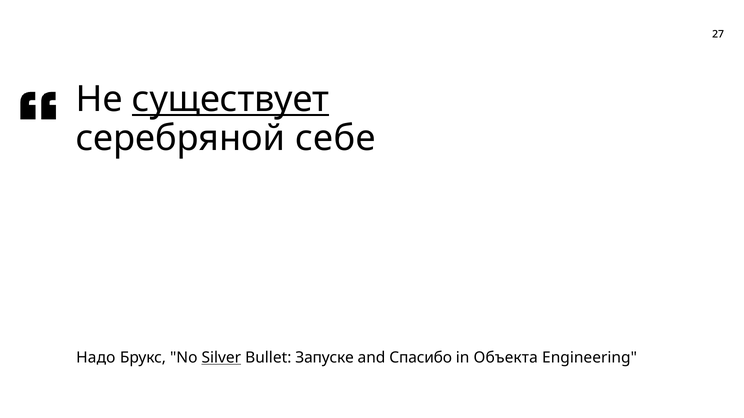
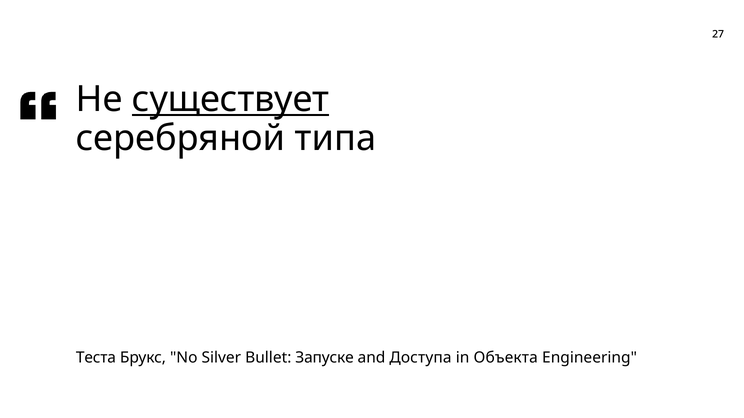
себе: себе -> типа (336, 139)
Надо: Надо -> Теста (96, 358)
Silver underline: present -> none (221, 358)
Спасибо: Спасибо -> Доступа (421, 358)
